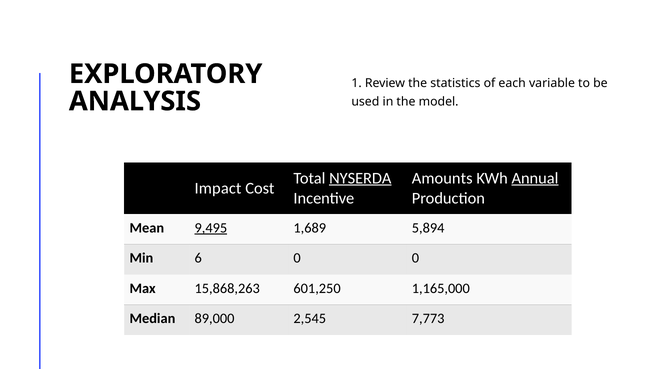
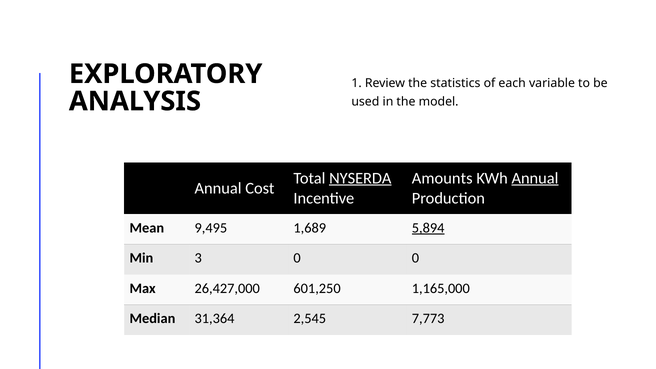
Impact: Impact -> Annual (218, 188)
9,495 underline: present -> none (211, 228)
5,894 underline: none -> present (428, 228)
6: 6 -> 3 (198, 258)
15,868,263: 15,868,263 -> 26,427,000 (227, 288)
89,000: 89,000 -> 31,364 (215, 319)
